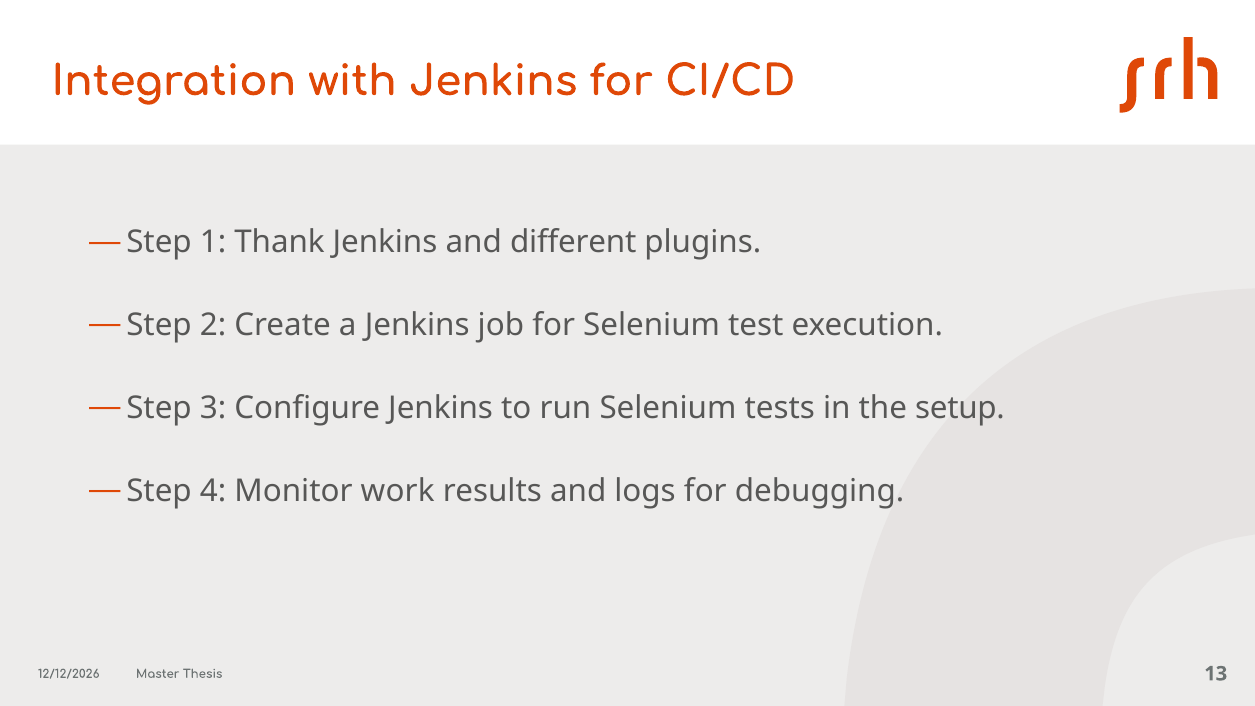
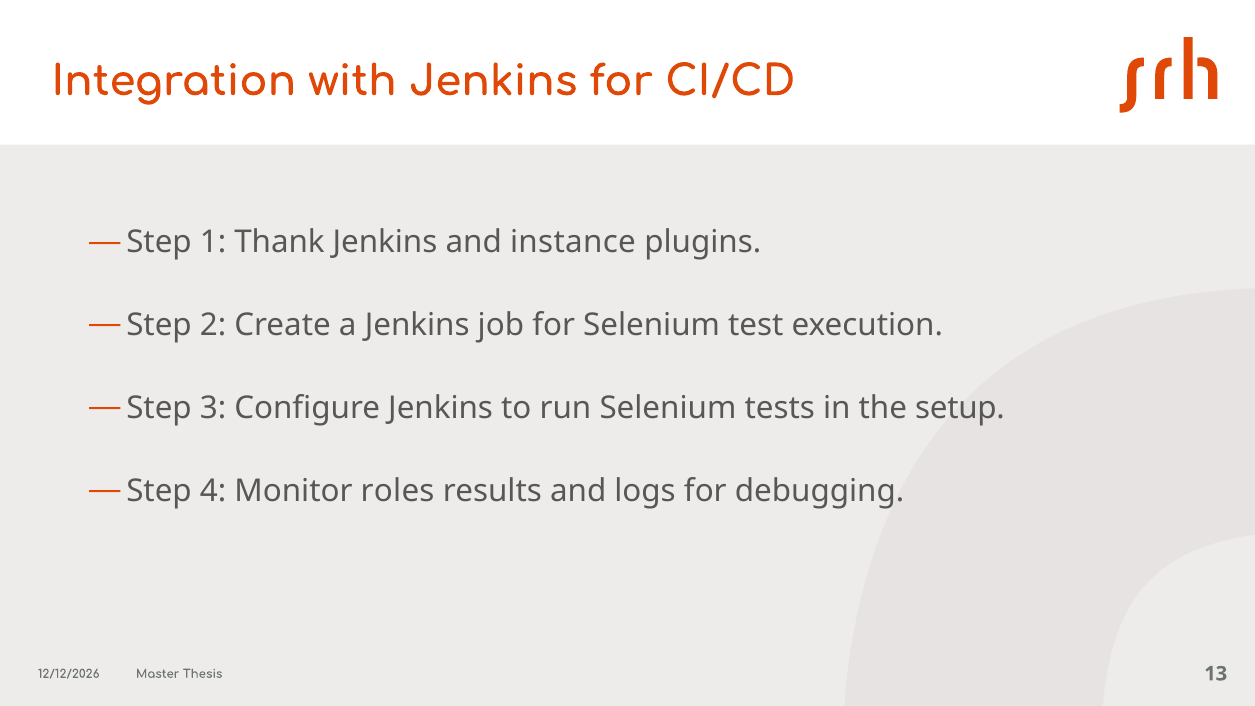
different: different -> instance (573, 242)
work: work -> roles (398, 491)
